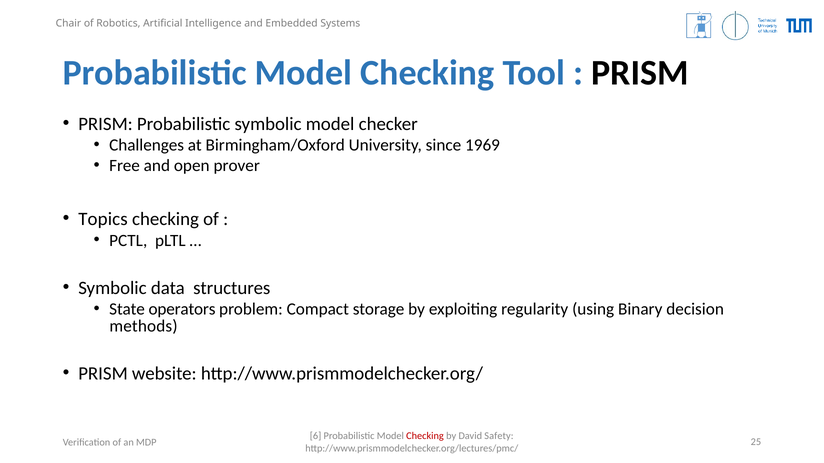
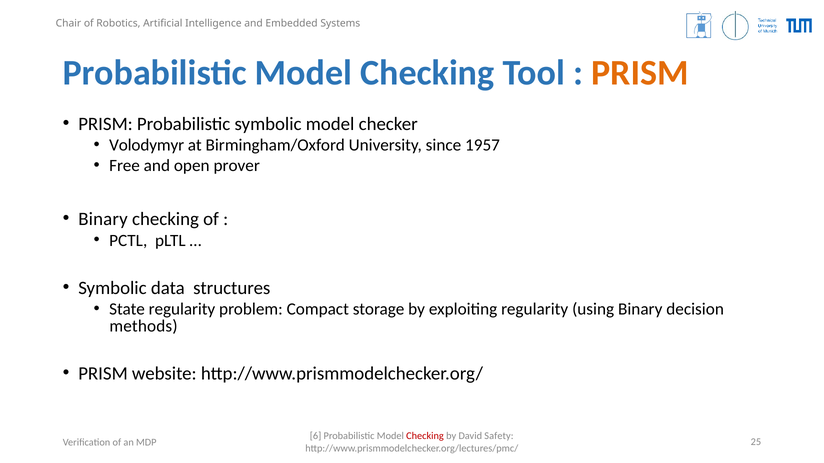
PRISM colour: black -> orange (640, 73)
Challenges: Challenges -> Volodymyr (147, 145)
1969: 1969 -> 1957 (483, 145)
Topics: Topics -> Binary (103, 219)
State operators: operators -> regularity (182, 310)
